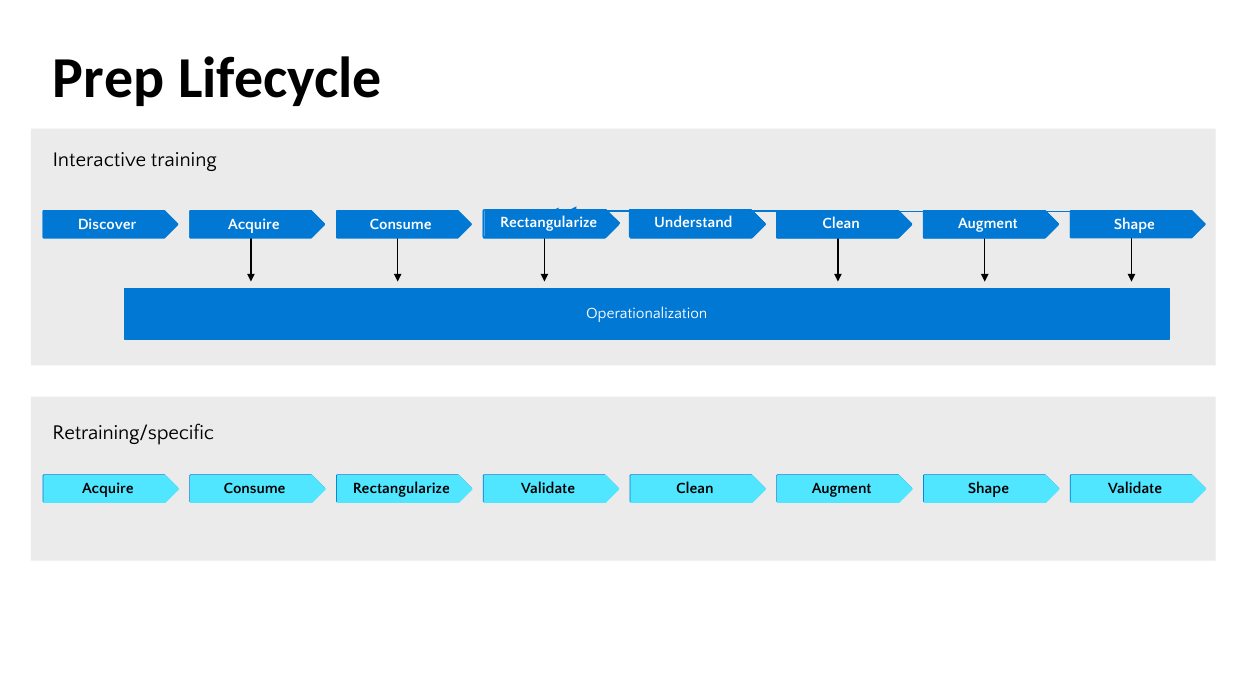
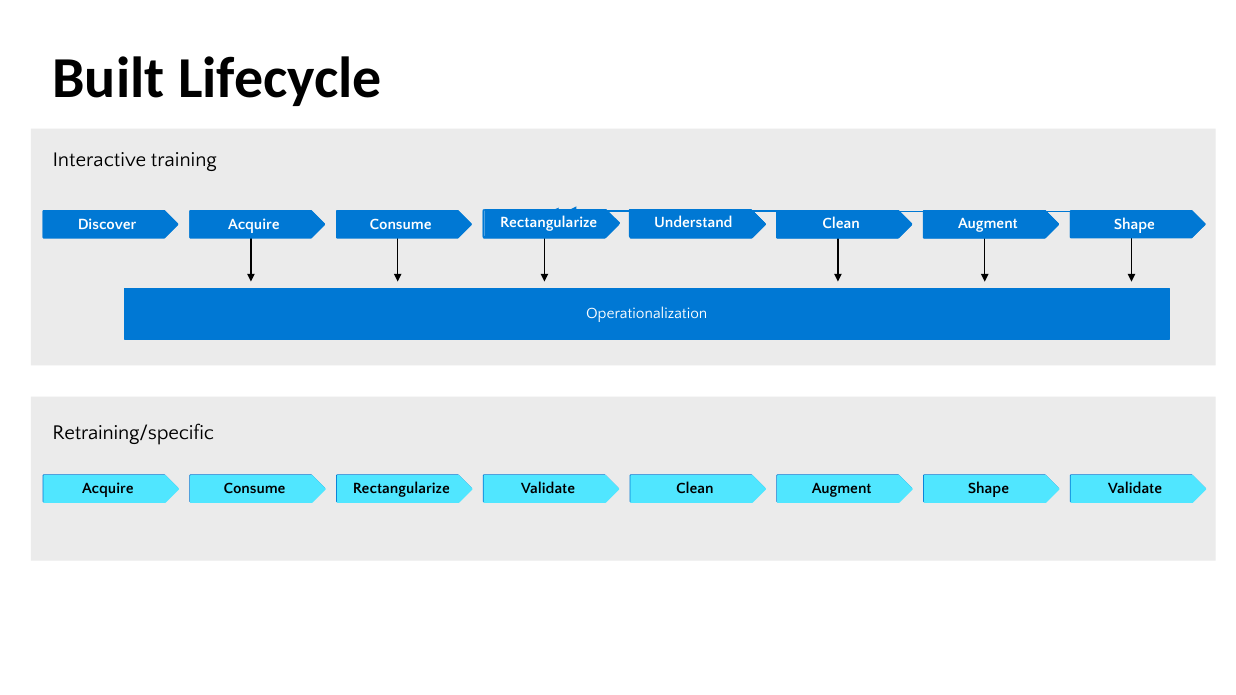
Prep: Prep -> Built (109, 78)
